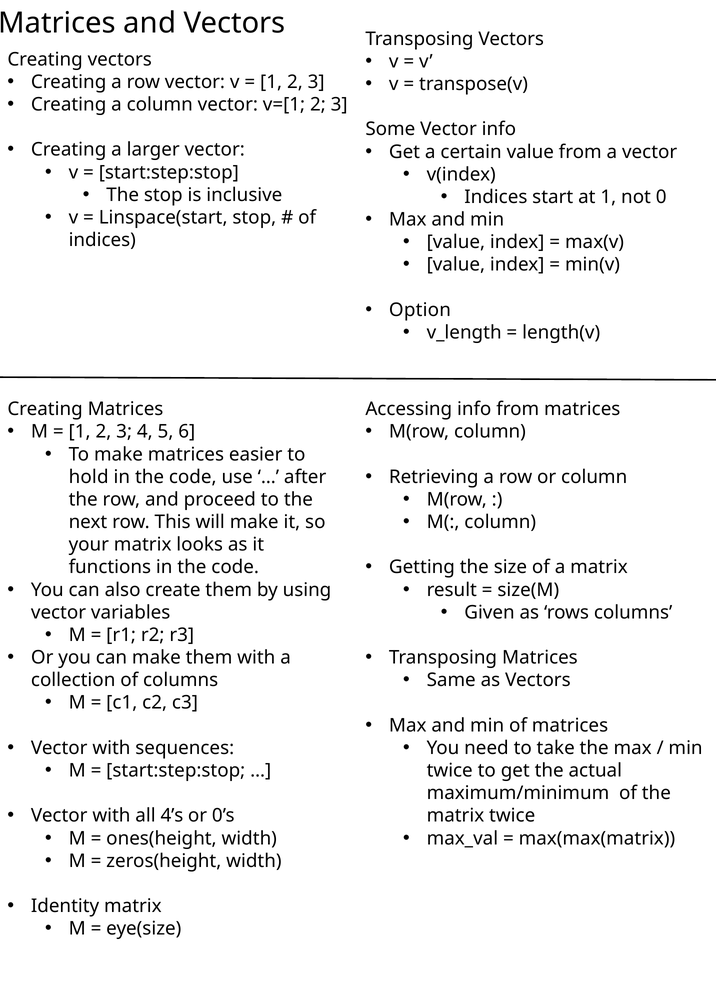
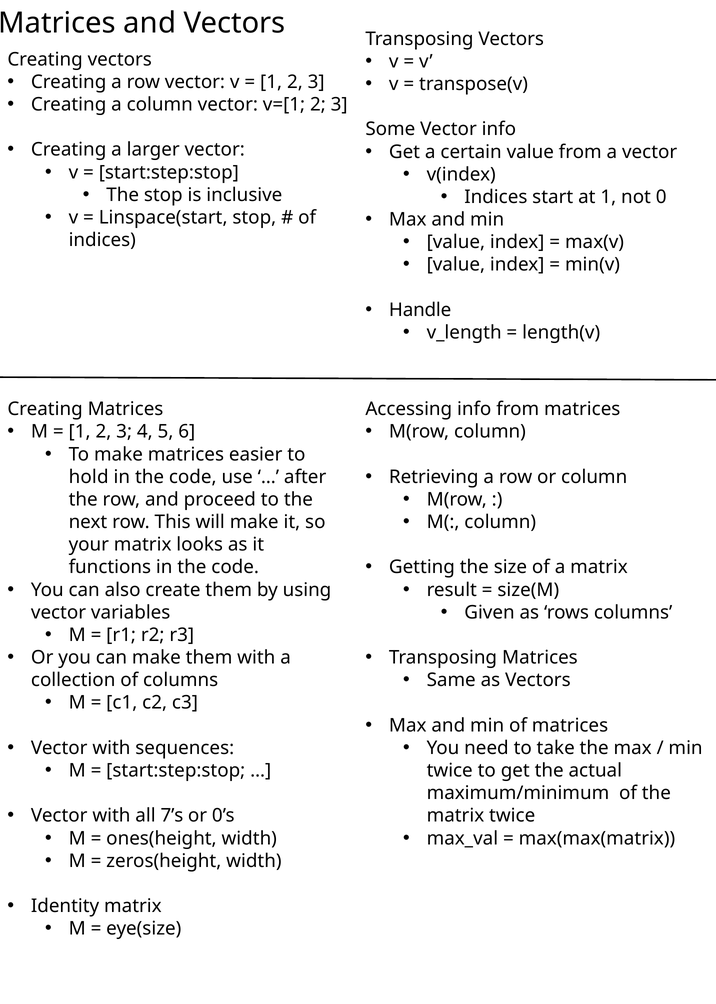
Option: Option -> Handle (420, 310)
4’s: 4’s -> 7’s (172, 816)
